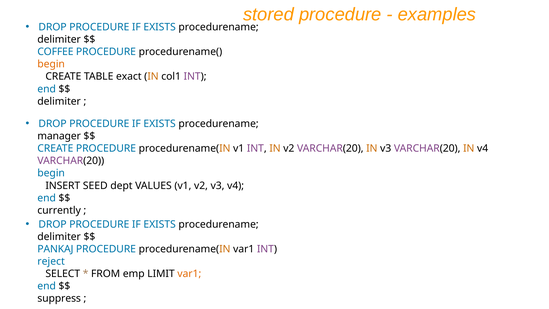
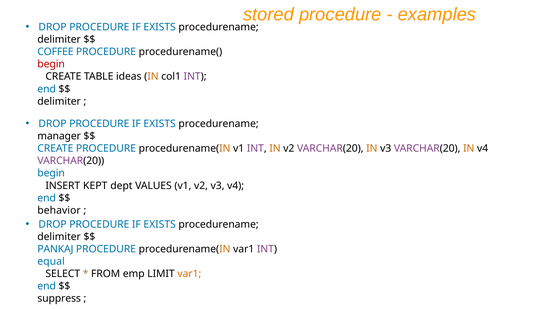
begin colour: orange -> red (51, 64)
exact: exact -> ideas (129, 77)
SEED: SEED -> KEPT (95, 185)
currently: currently -> behavior (59, 210)
reject: reject -> equal (51, 261)
